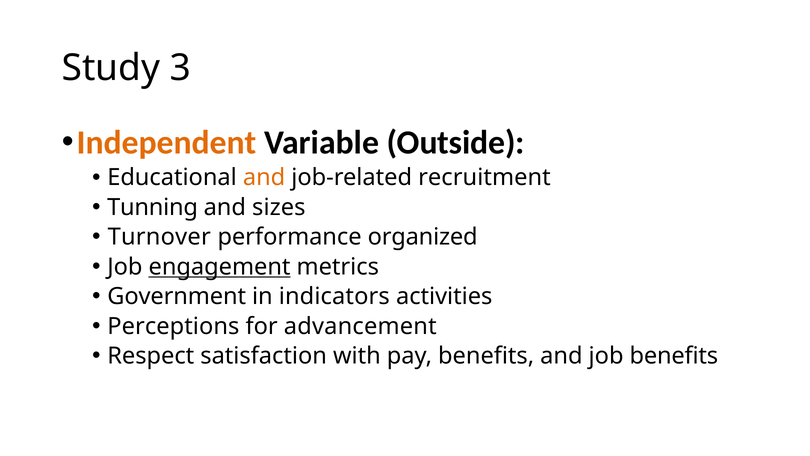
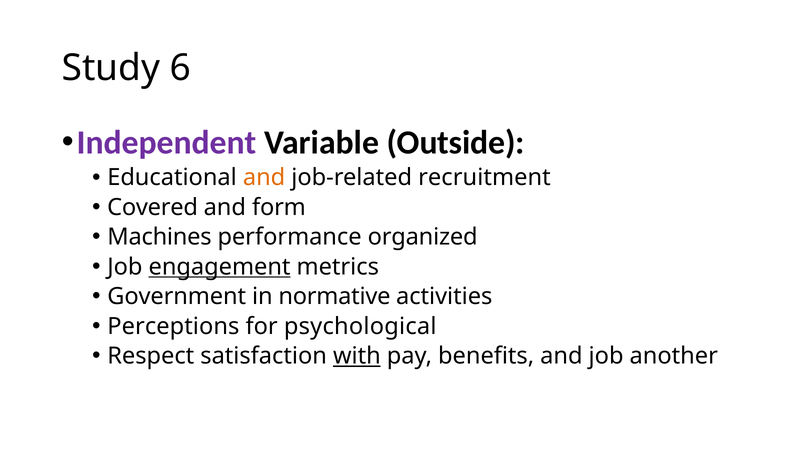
3: 3 -> 6 (180, 68)
Independent colour: orange -> purple (167, 142)
Tunning: Tunning -> Covered (153, 207)
sizes: sizes -> form (279, 207)
Turnover: Turnover -> Machines (159, 237)
indicators: indicators -> normative (334, 296)
advancement: advancement -> psychological (360, 326)
with underline: none -> present (357, 356)
job benefits: benefits -> another (674, 356)
